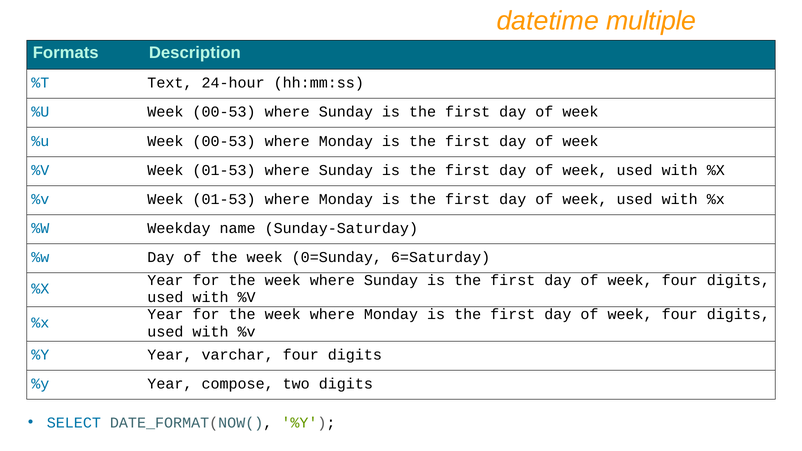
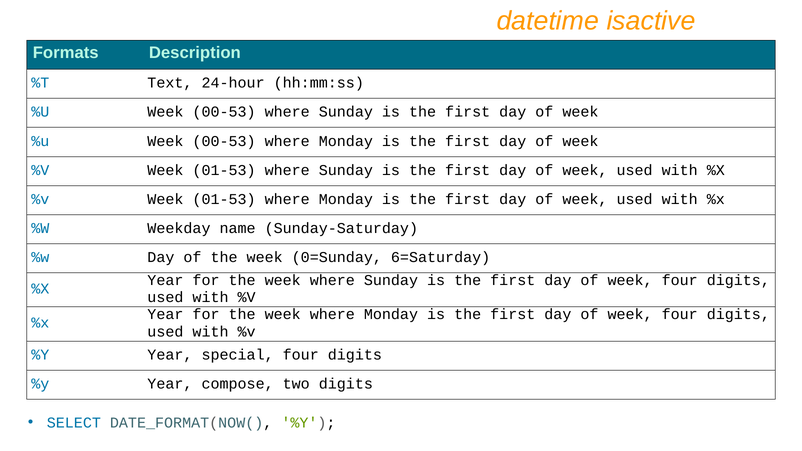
multiple: multiple -> isactive (651, 21)
varchar: varchar -> special (238, 355)
